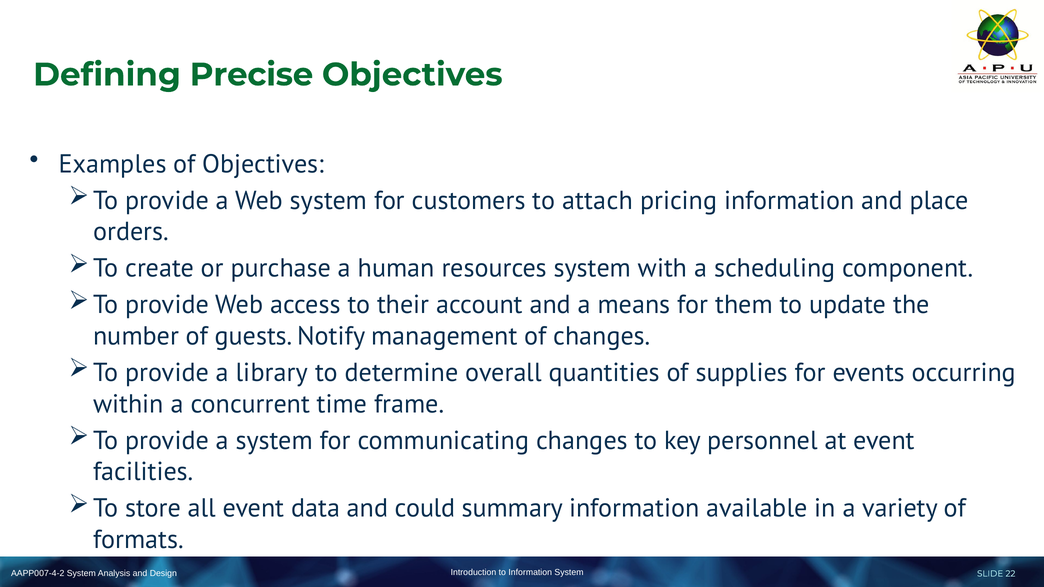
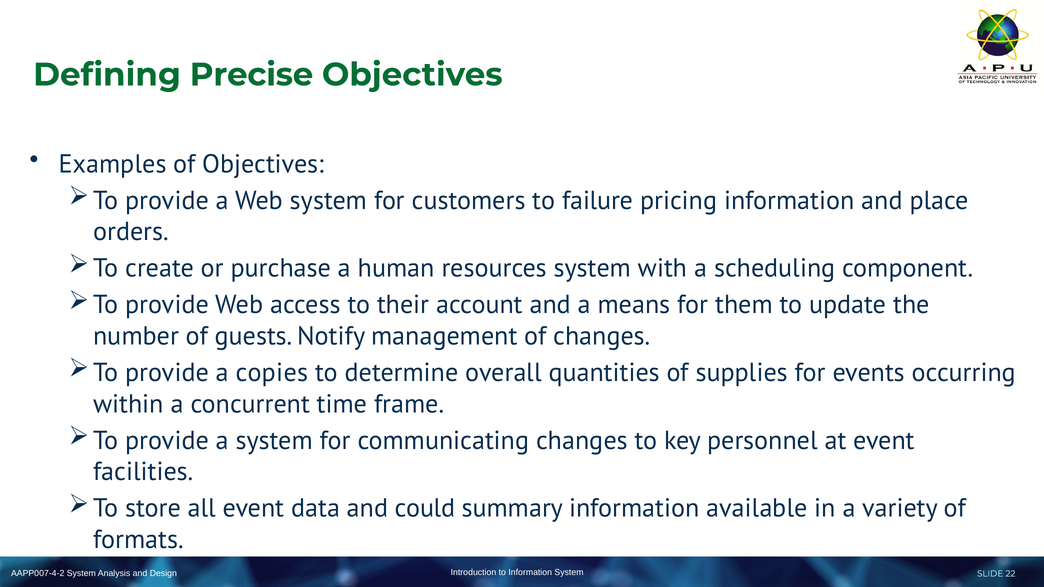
attach: attach -> failure (598, 201)
library: library -> copies (272, 373)
